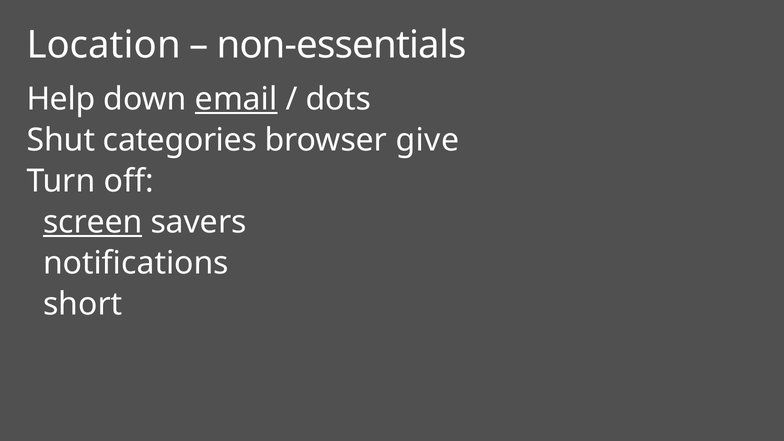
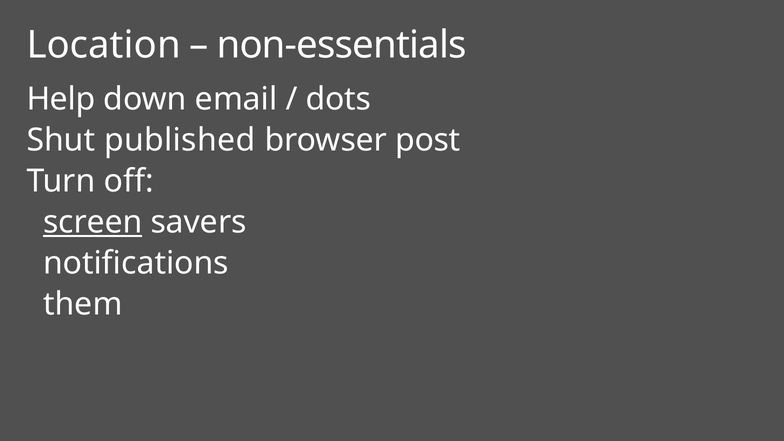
email underline: present -> none (236, 99)
categories: categories -> published (180, 140)
give: give -> post (428, 140)
short: short -> them (83, 304)
